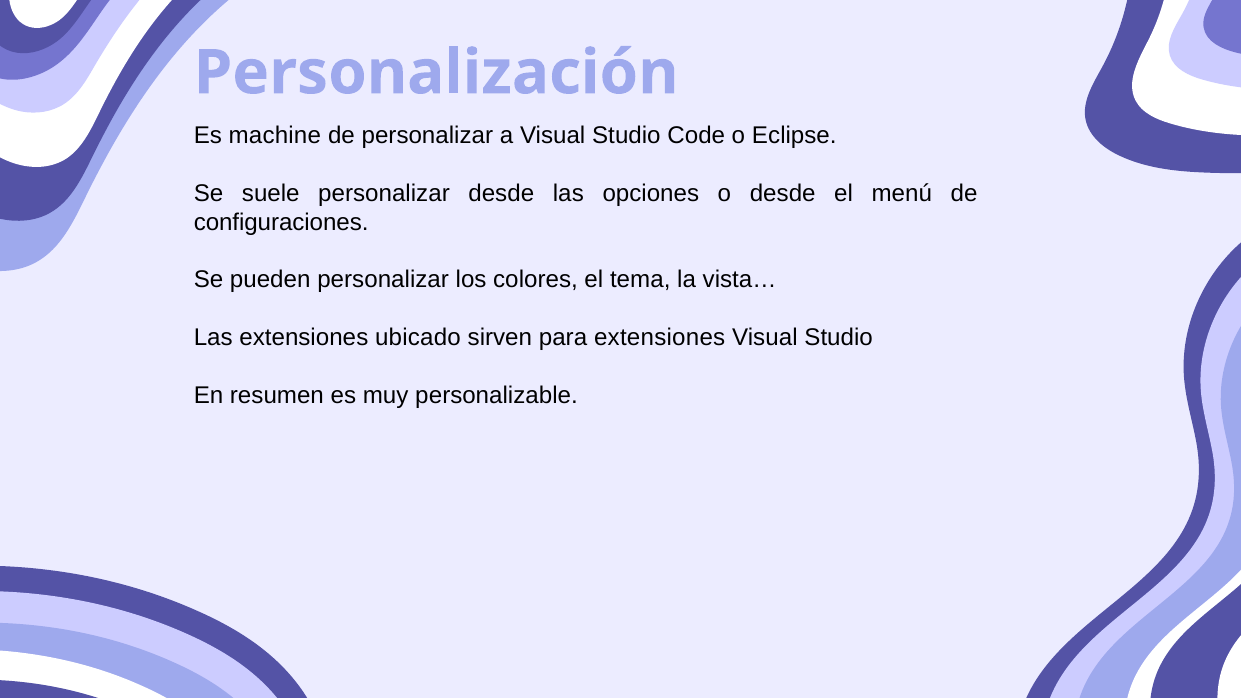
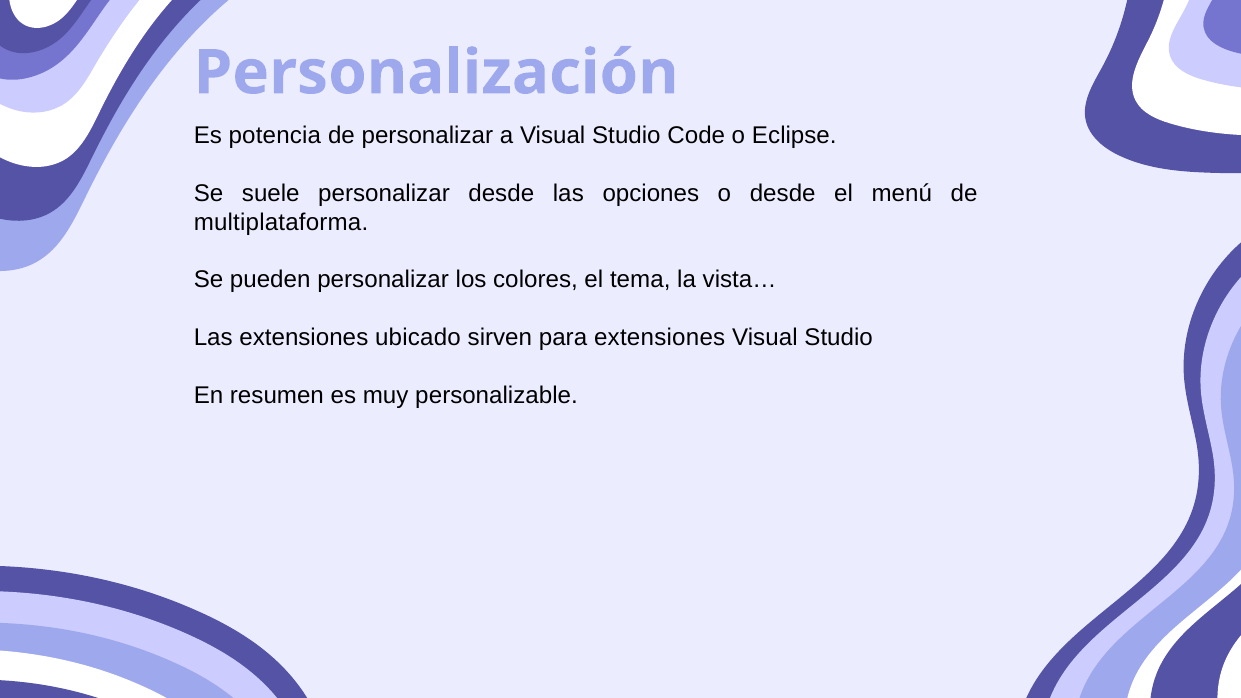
machine: machine -> potencia (275, 135)
configuraciones: configuraciones -> multiplataforma (281, 222)
